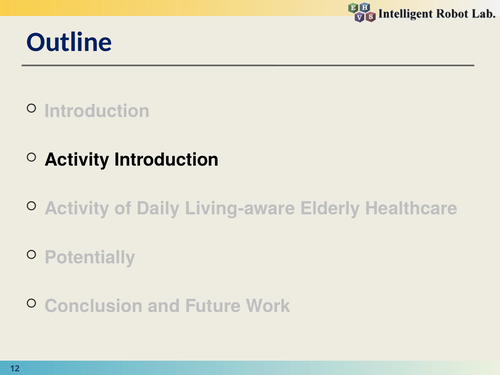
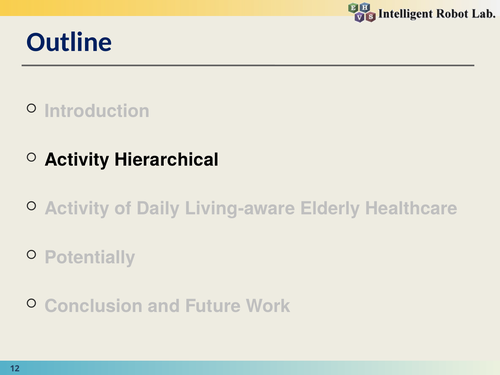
Activity Introduction: Introduction -> Hierarchical (167, 160)
